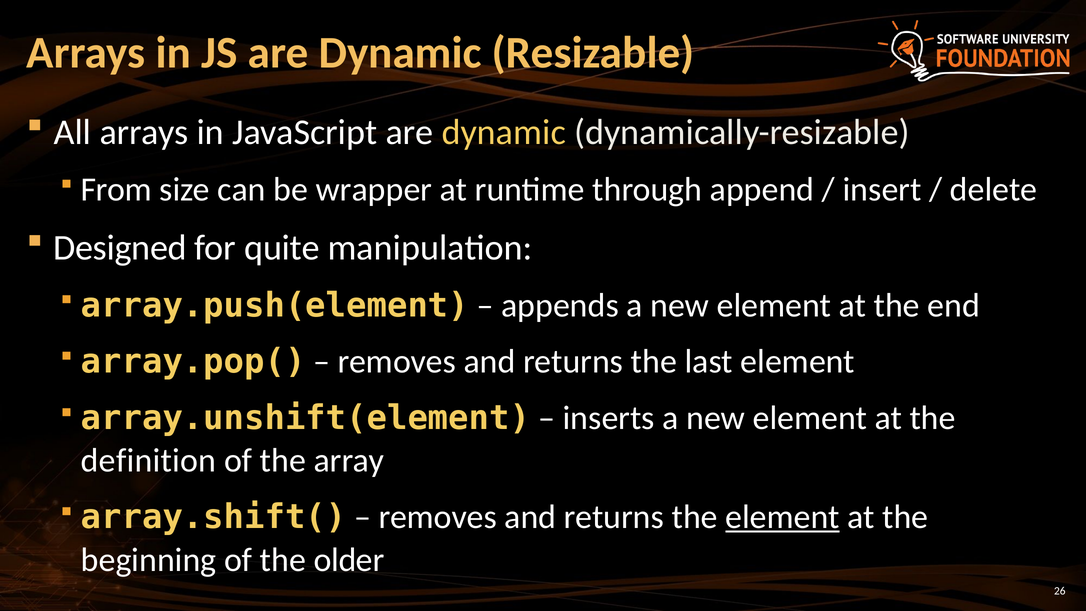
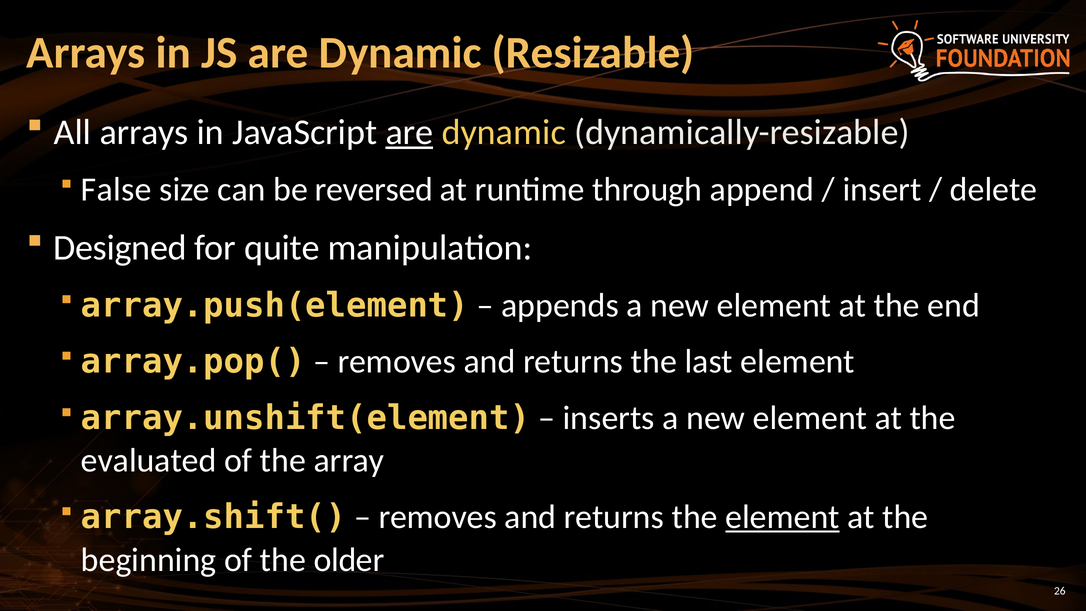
are underline: none -> present (409, 132)
From: From -> False (116, 190)
wrapper: wrapper -> reversed (374, 190)
definition: definition -> evaluated (149, 461)
